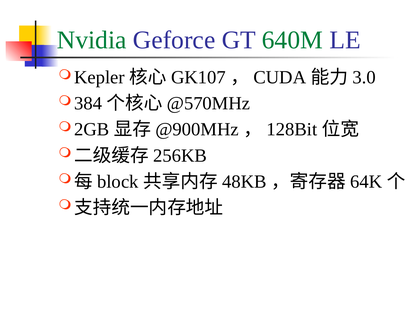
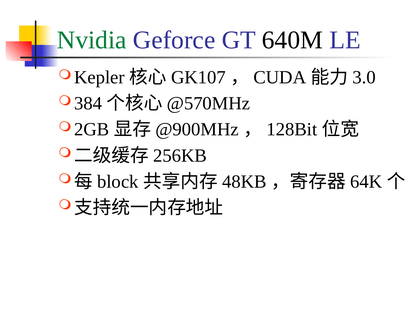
640M colour: green -> black (292, 40)
